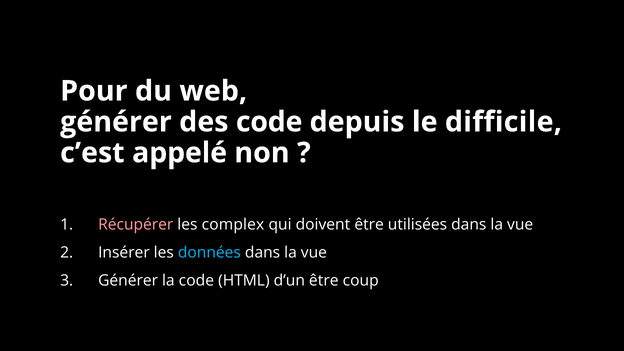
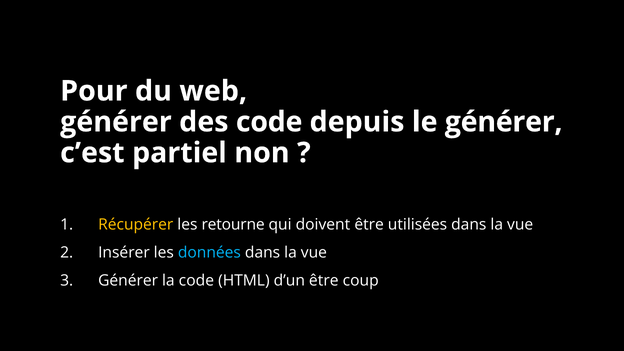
le difficile: difficile -> générer (504, 122)
appelé: appelé -> partiel (179, 153)
Récupérer colour: pink -> yellow (136, 225)
complex: complex -> retourne (233, 225)
